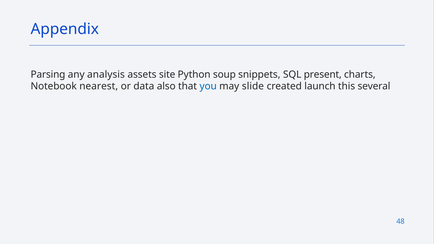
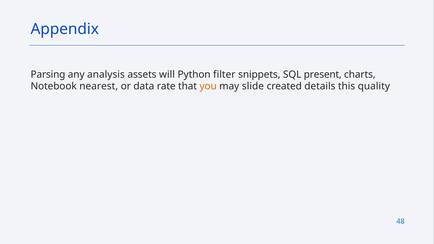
site: site -> will (167, 74)
soup: soup -> filter (224, 74)
also: also -> rate (166, 86)
you colour: blue -> orange (208, 86)
launch: launch -> details (320, 86)
several: several -> quality (374, 86)
